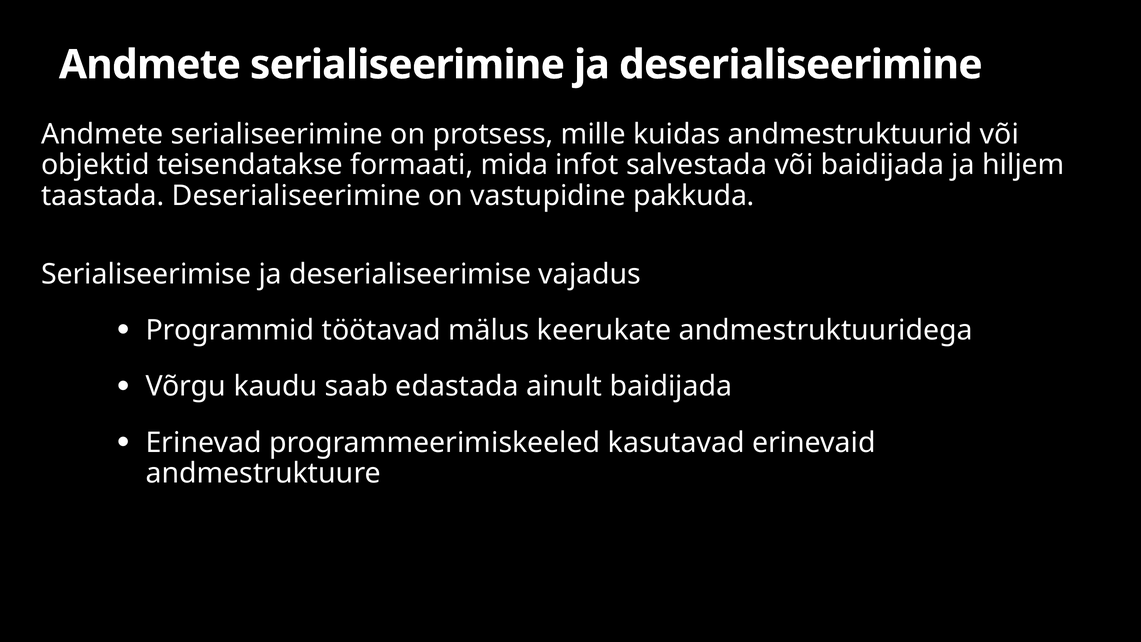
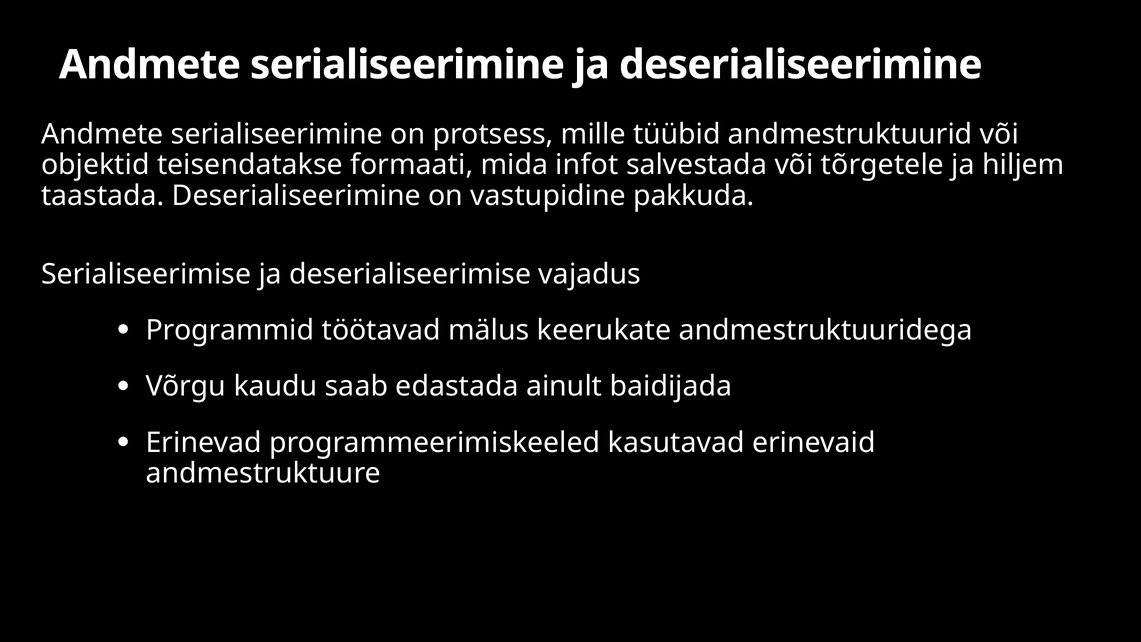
kuidas: kuidas -> tüübid (677, 134)
või baidijada: baidijada -> tõrgetele (882, 165)
